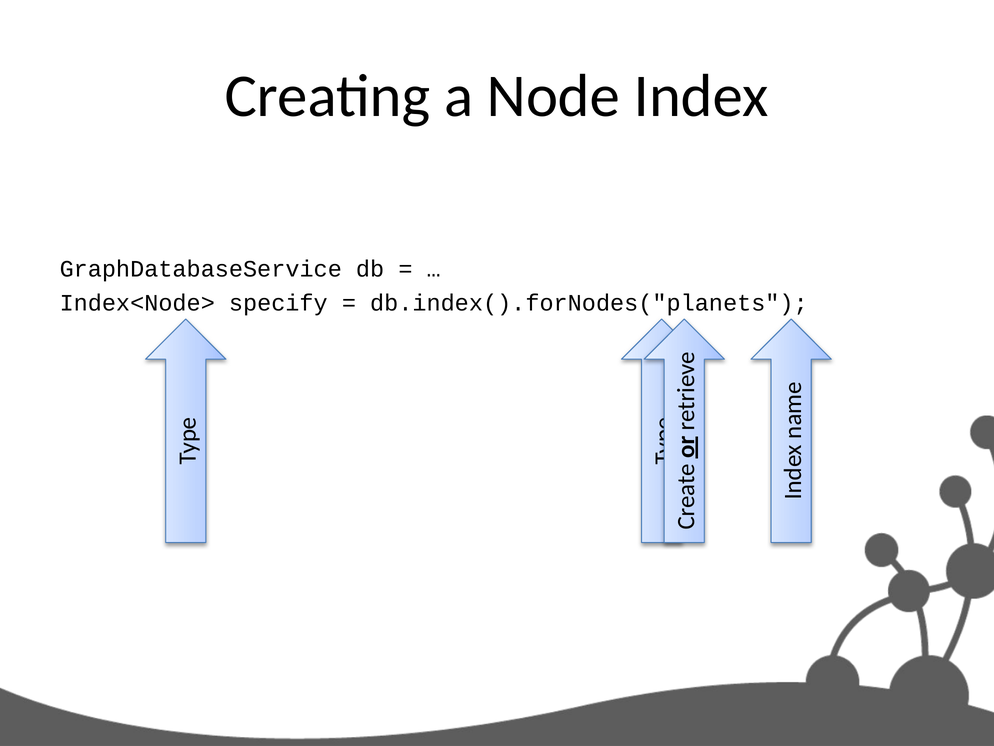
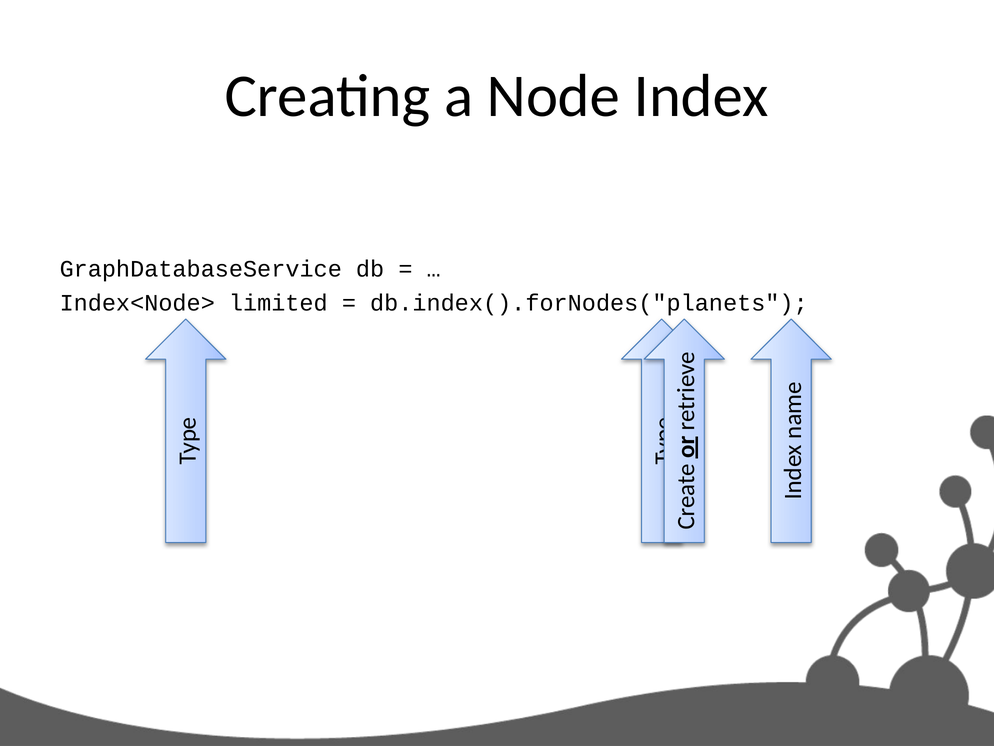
specify: specify -> limited (278, 303)
